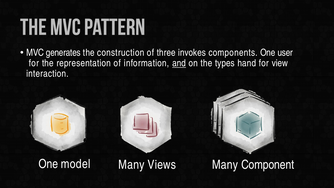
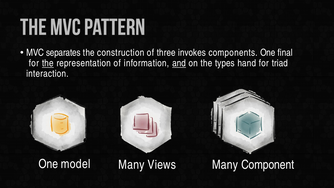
generates: generates -> separates (63, 53)
user: user -> final (285, 53)
the underline: none -> present (48, 63)
view: view -> triad (280, 63)
